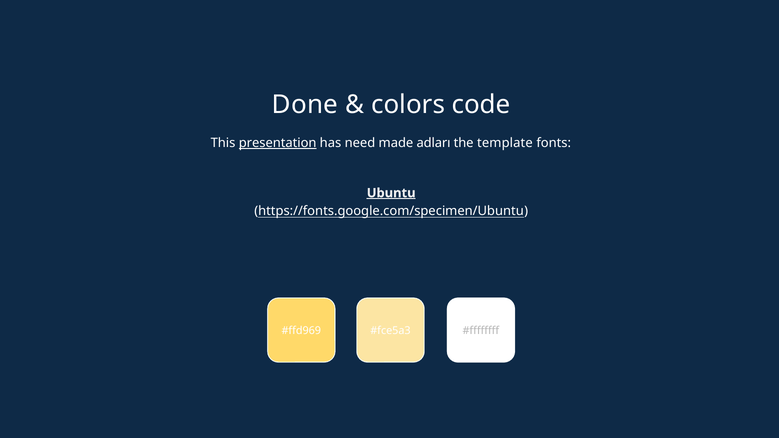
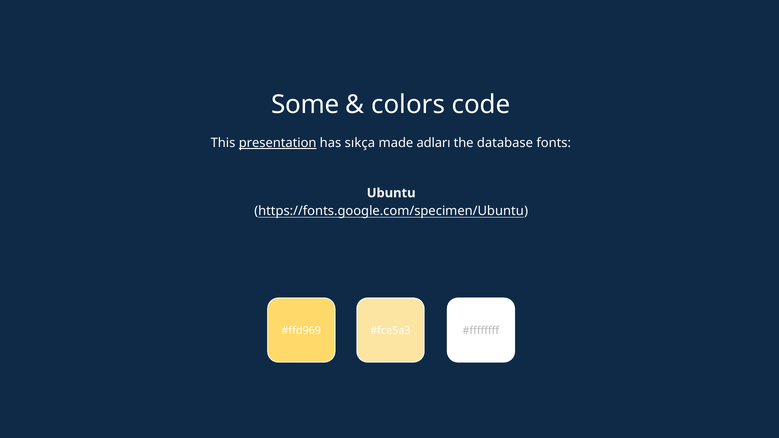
Done: Done -> Some (305, 105)
need: need -> sıkça (360, 143)
template: template -> database (505, 143)
Ubuntu underline: present -> none (391, 193)
